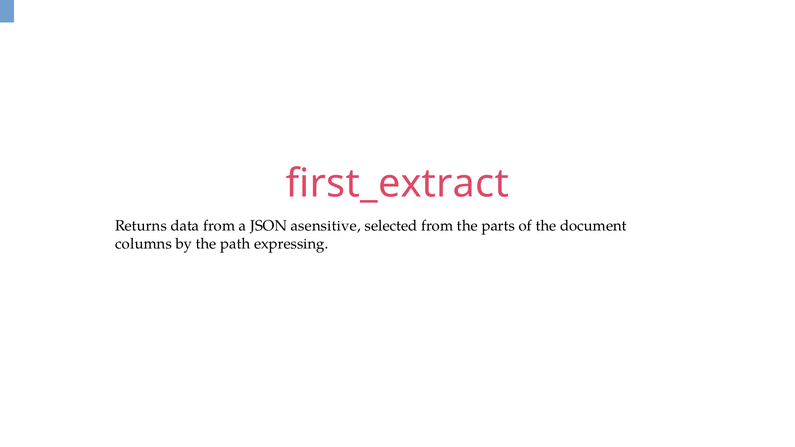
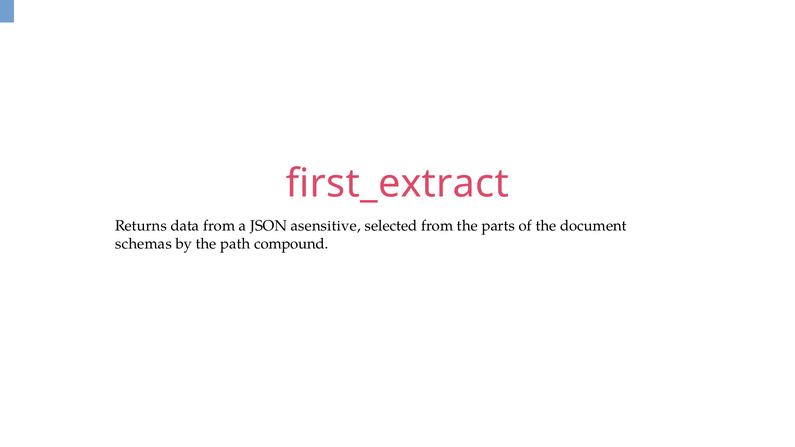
columns: columns -> schemas (144, 244)
expressing: expressing -> compound (291, 244)
